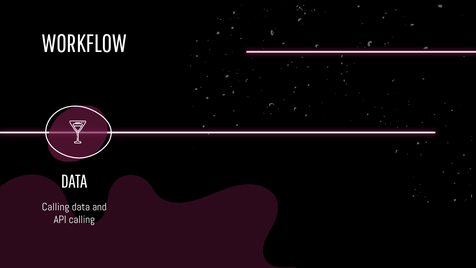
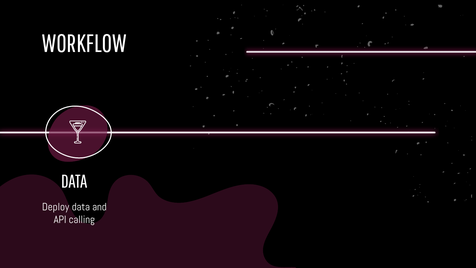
Calling: Calling -> Deploy (56, 207)
